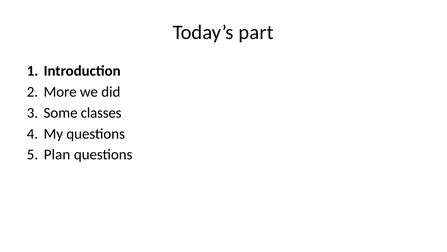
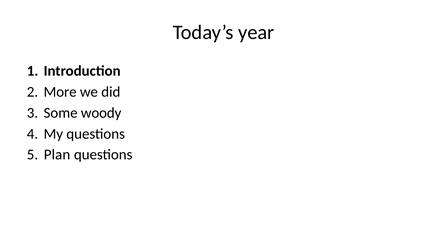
part: part -> year (256, 32)
classes: classes -> woody (101, 113)
